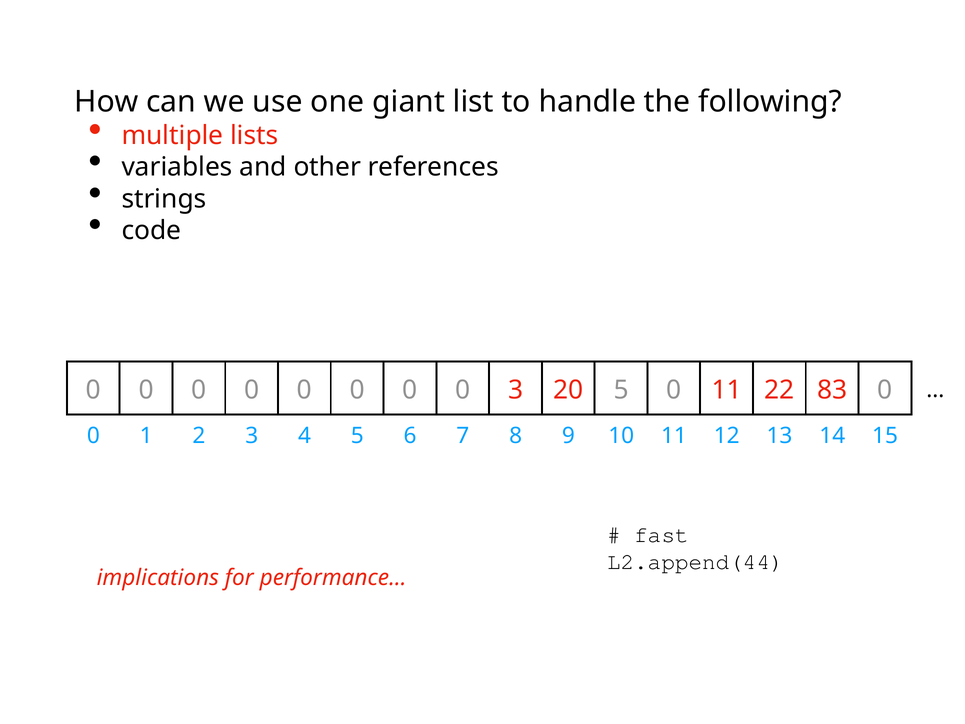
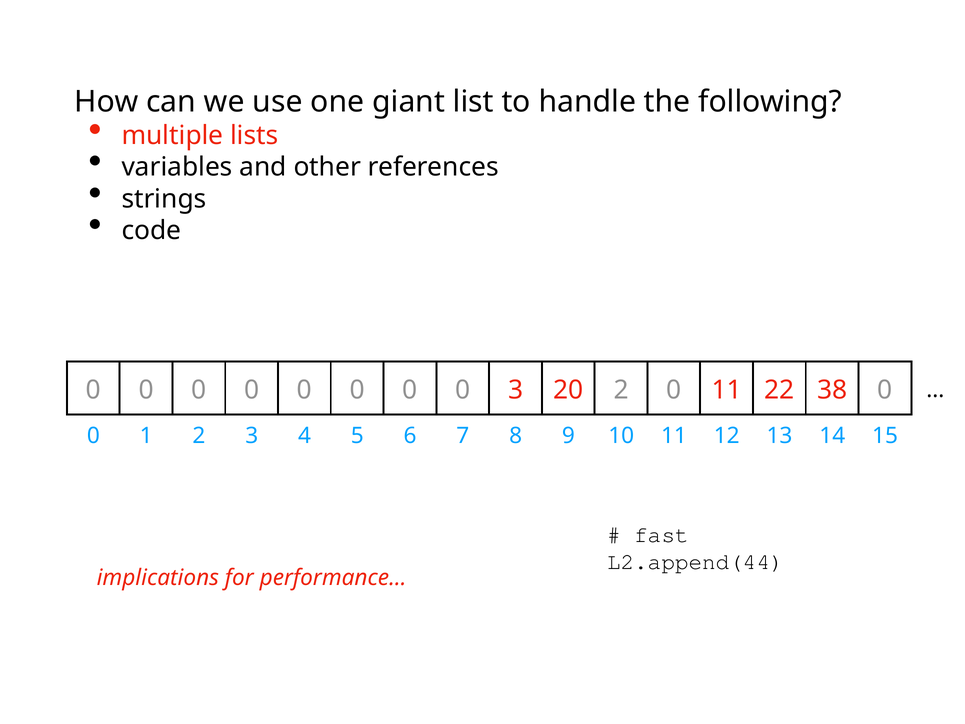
20 5: 5 -> 2 (621, 390)
83: 83 -> 38 (832, 390)
